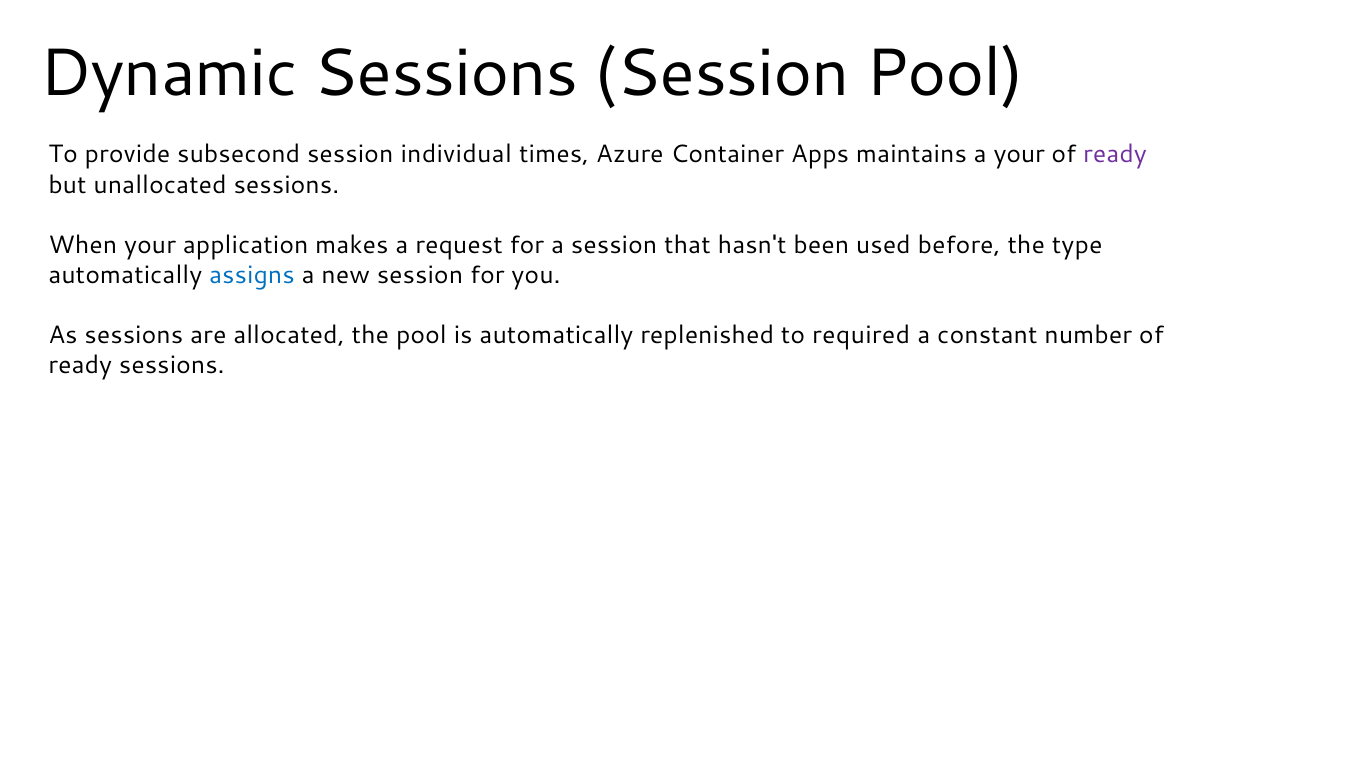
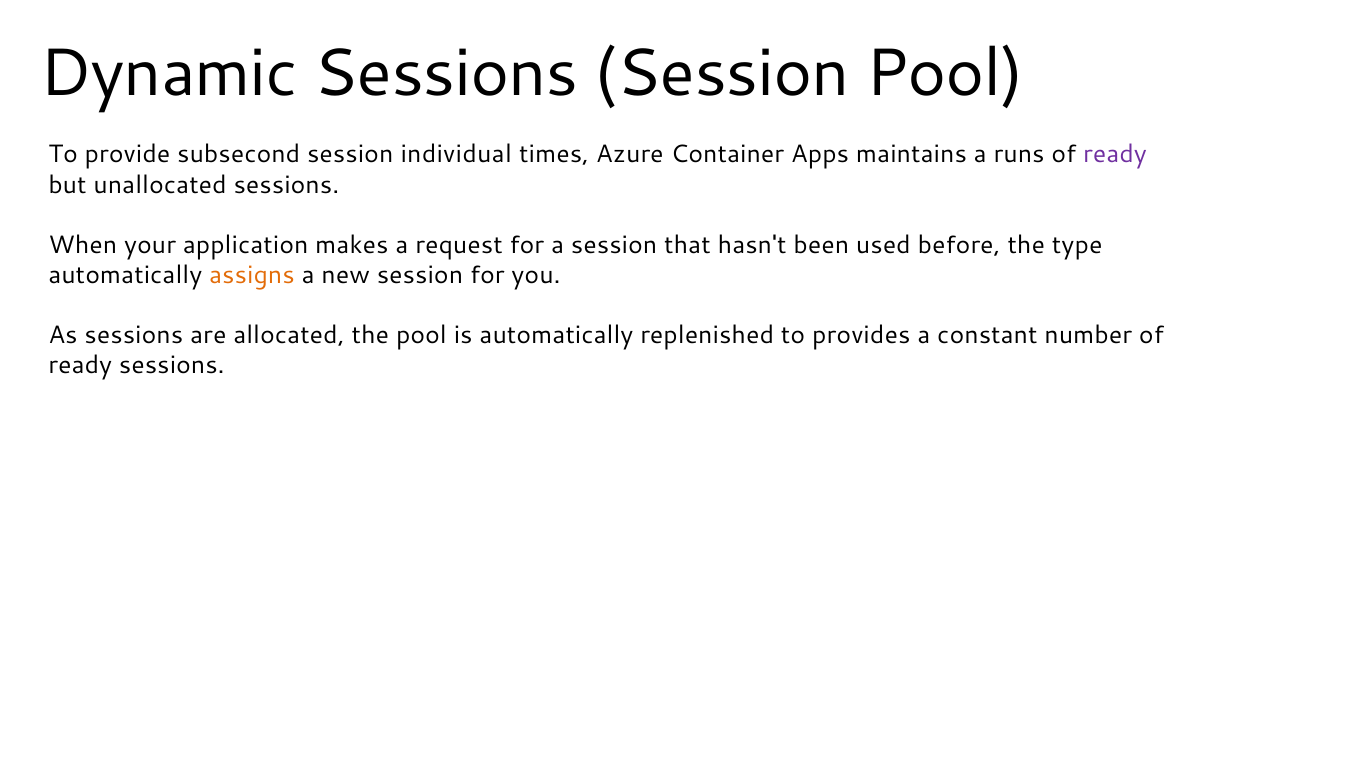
a your: your -> runs (1019, 155)
assigns colour: blue -> orange (252, 275)
required: required -> provides (861, 335)
